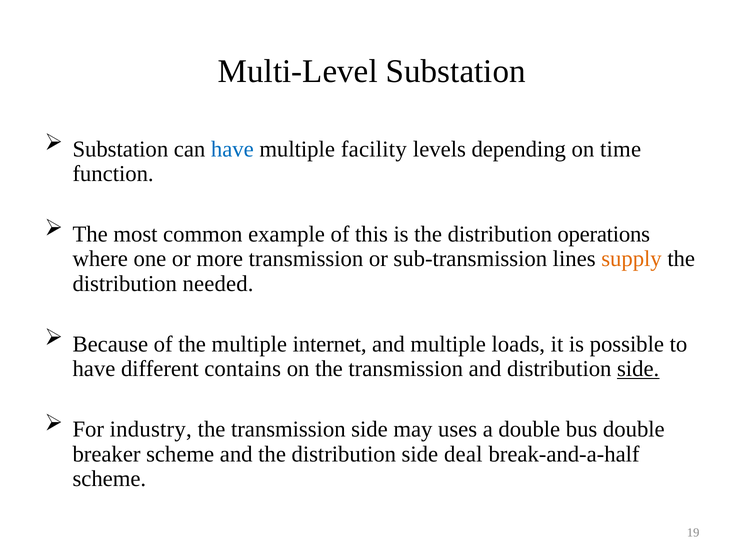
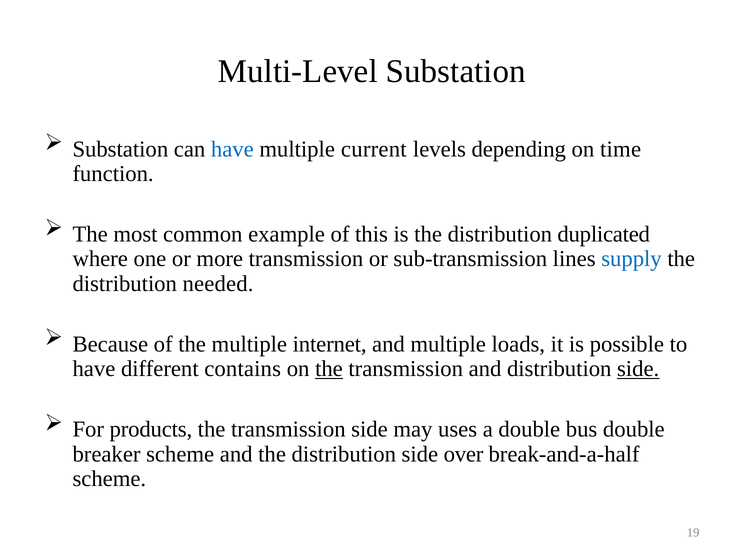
facility: facility -> current (374, 149)
operations: operations -> duplicated (604, 234)
supply colour: orange -> blue (631, 259)
the underline: none -> present (329, 369)
industry: industry -> products (151, 429)
deal: deal -> over (463, 454)
